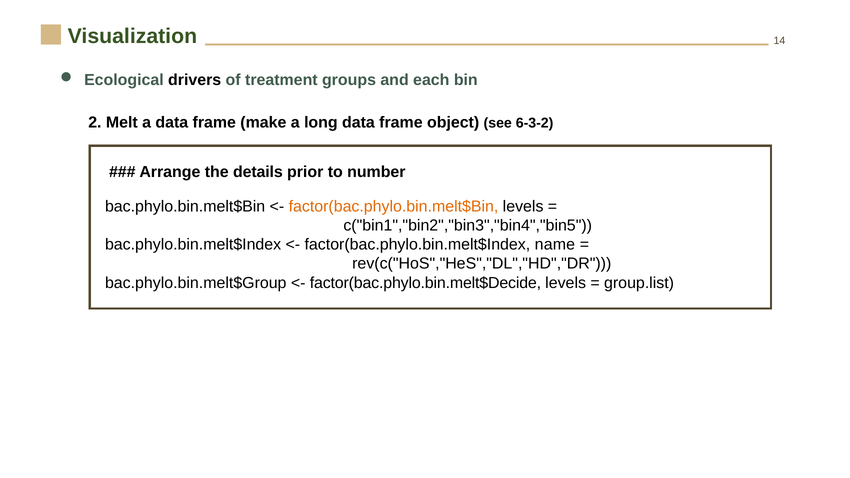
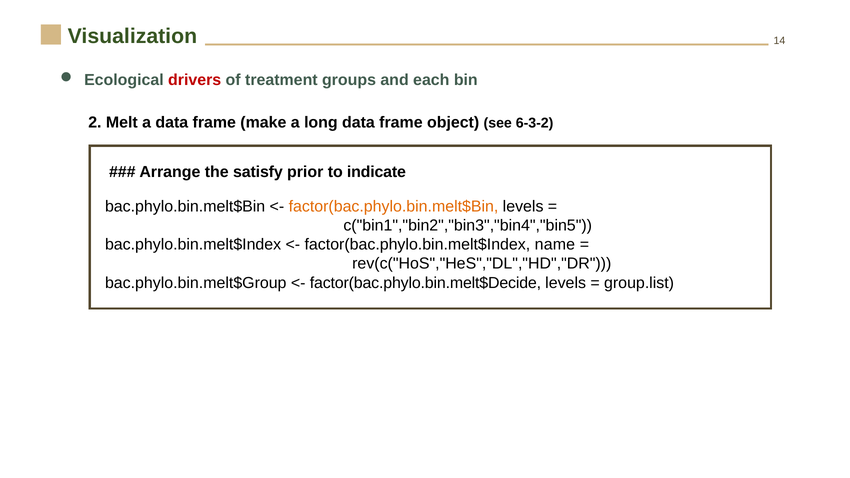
drivers colour: black -> red (195, 80)
details: details -> satisfy (258, 172)
number: number -> indicate (376, 172)
